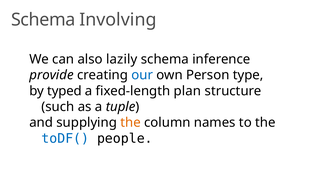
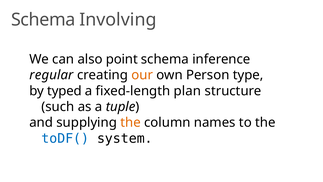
lazily: lazily -> point (122, 59)
provide: provide -> regular (51, 75)
our colour: blue -> orange (142, 75)
people: people -> system (125, 138)
